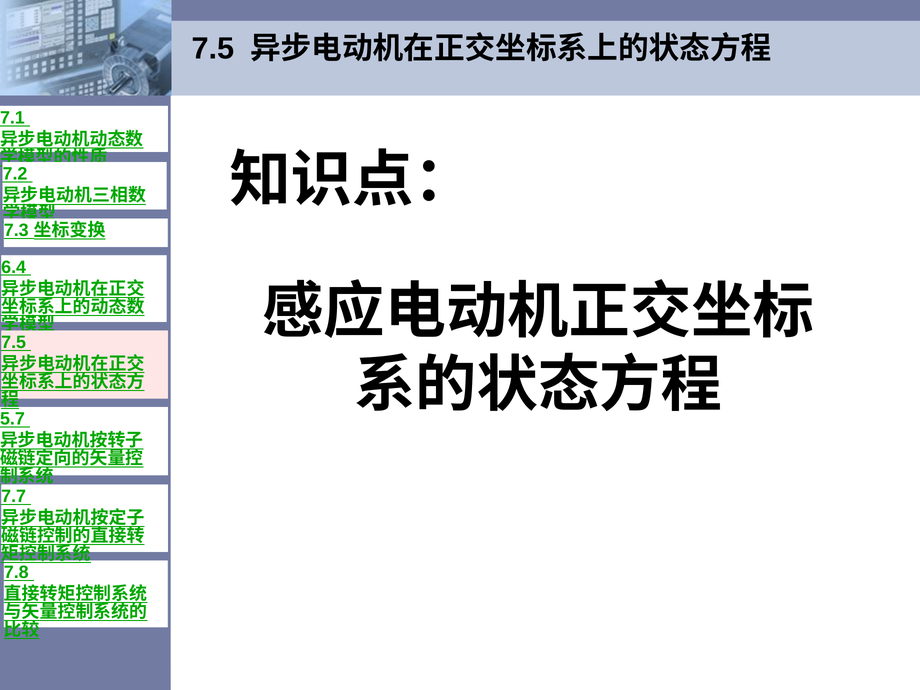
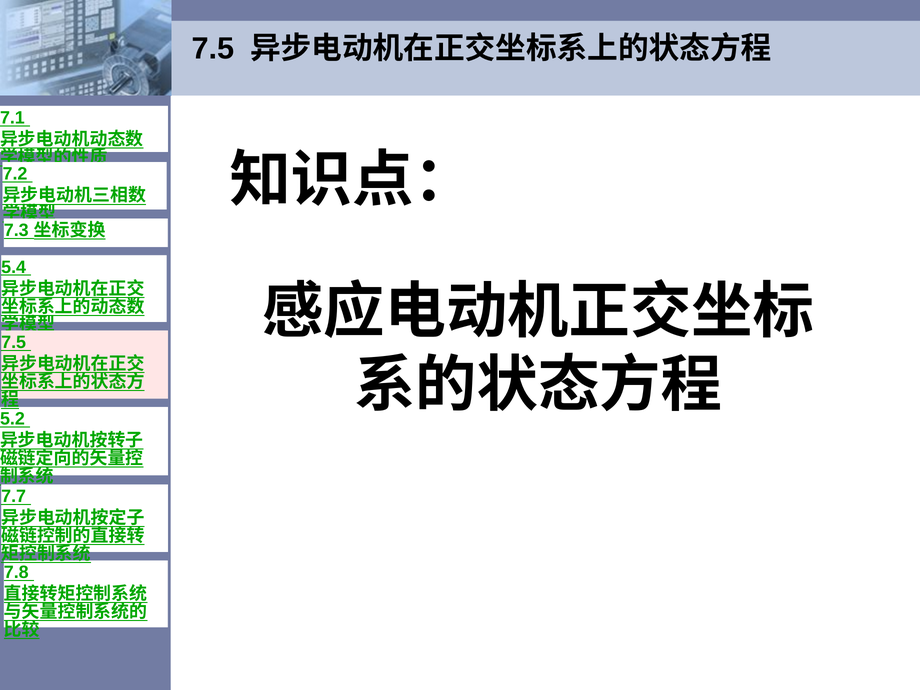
6.4: 6.4 -> 5.4 (14, 267)
5.7: 5.7 -> 5.2 (12, 419)
